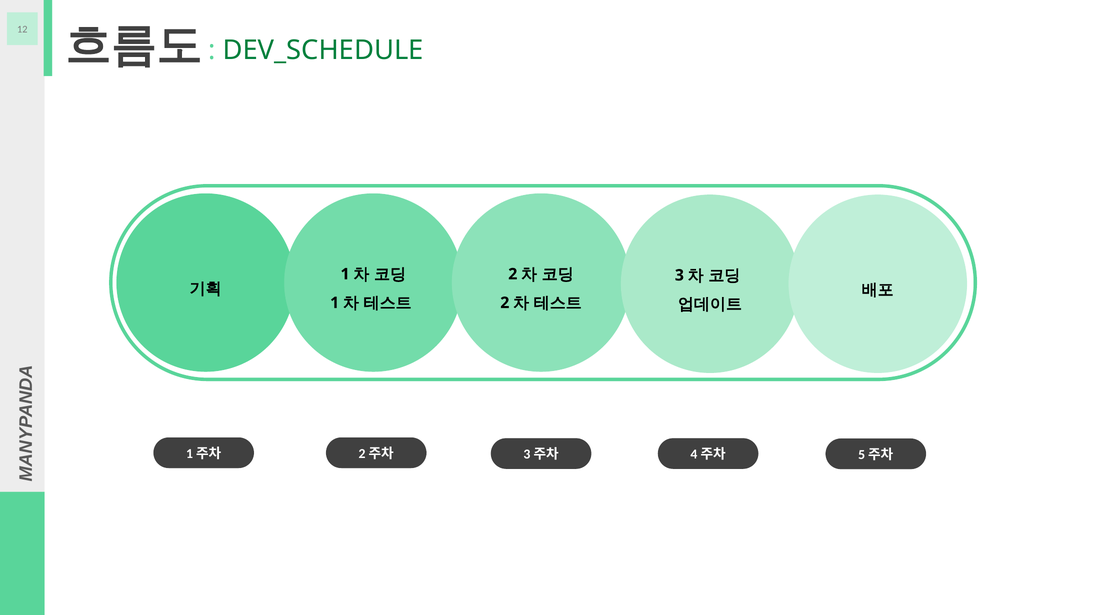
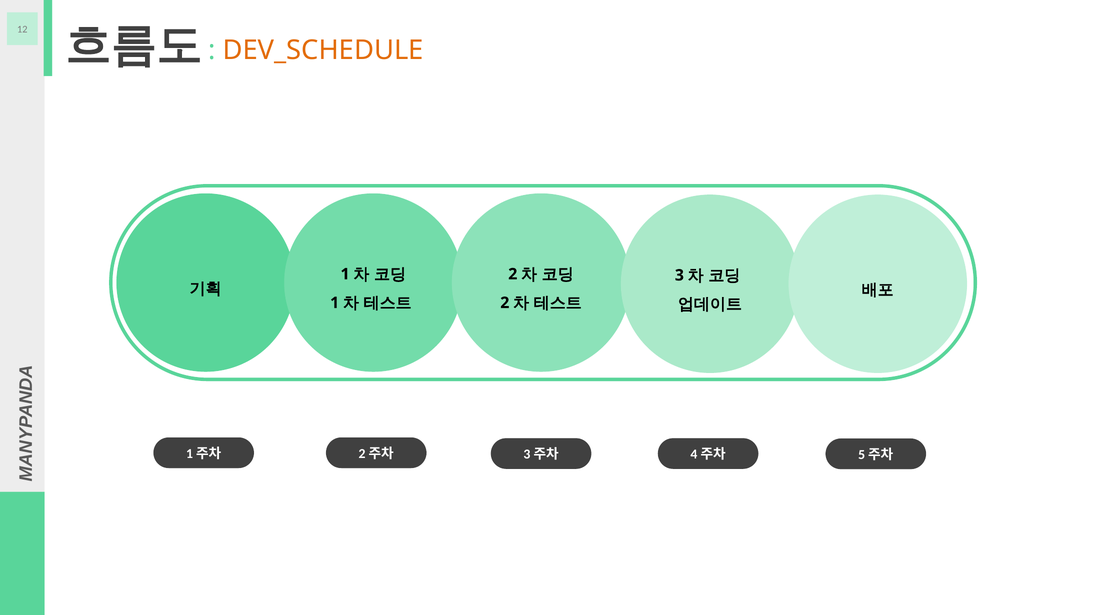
DEV_SCHEDULE colour: green -> orange (323, 50)
